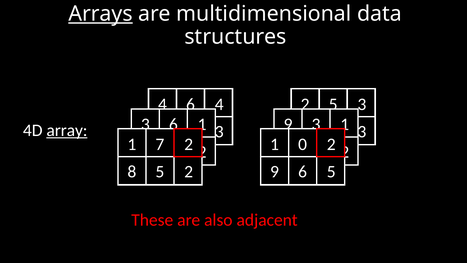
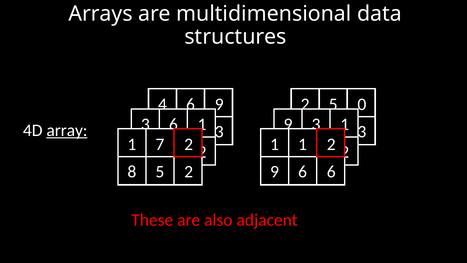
Arrays underline: present -> none (101, 14)
4: 4 -> 9 (219, 104)
3: 3 -> 0 (362, 104)
1 0: 0 -> 1 (303, 144)
6 5: 5 -> 6 (331, 172)
